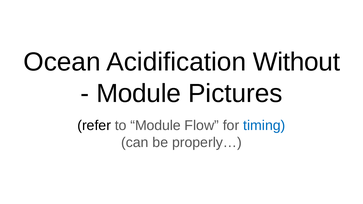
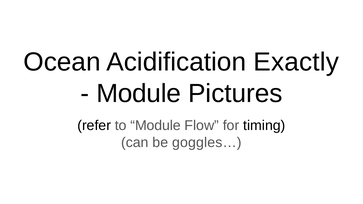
Without: Without -> Exactly (296, 62)
timing colour: blue -> black (264, 126)
properly…: properly… -> goggles… (207, 143)
